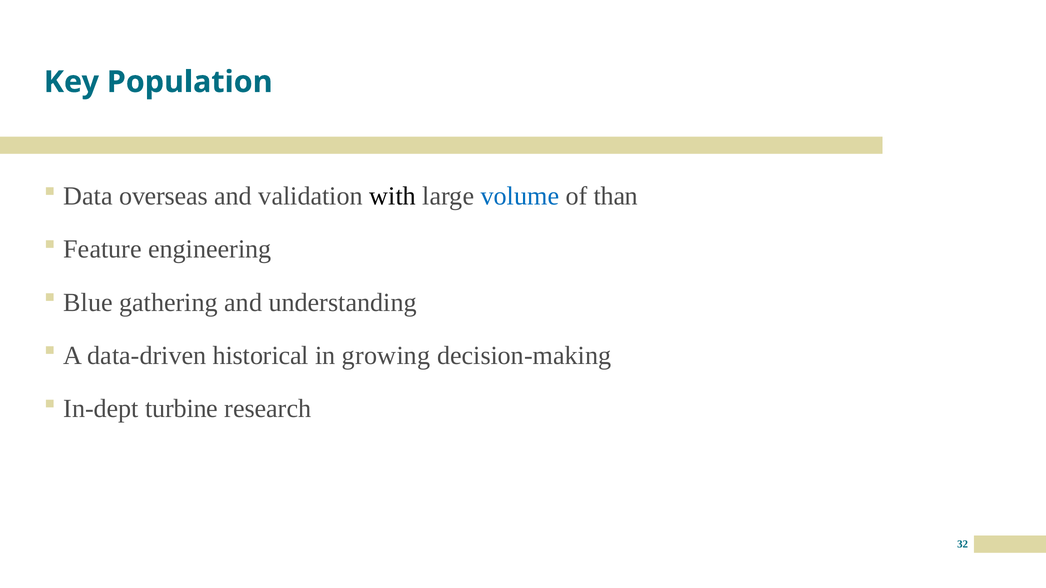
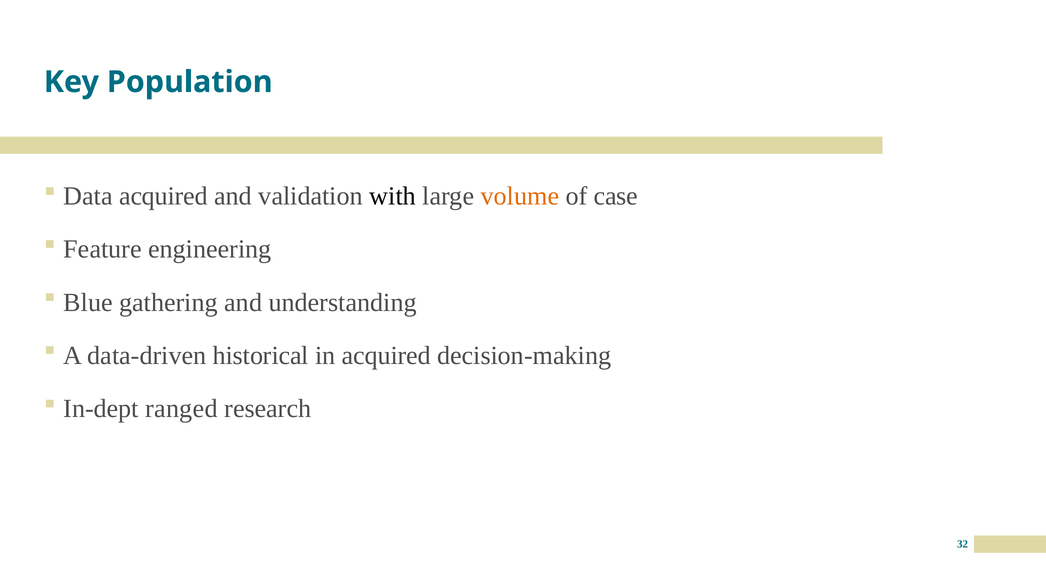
Data overseas: overseas -> acquired (163, 196)
volume colour: blue -> orange (520, 196)
than: than -> case (616, 196)
in growing: growing -> acquired (386, 356)
turbine: turbine -> ranged (181, 409)
